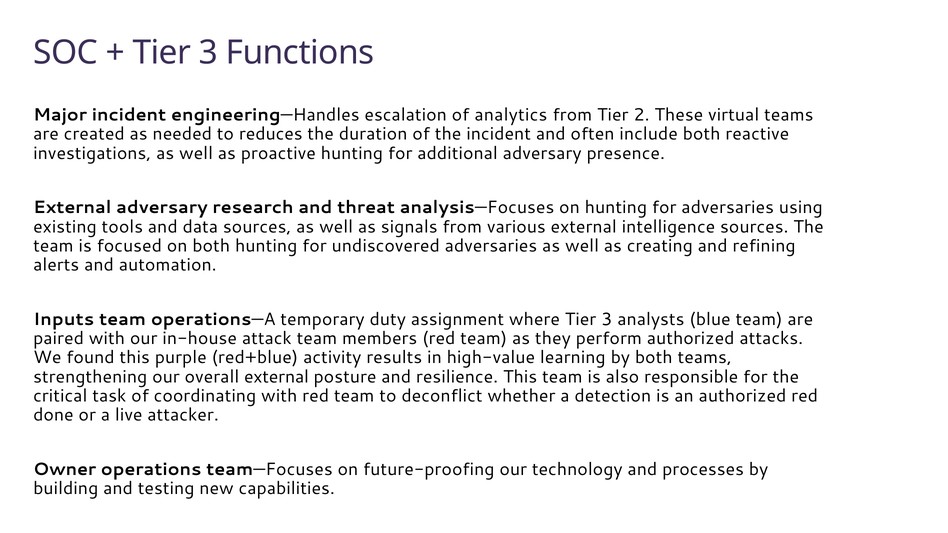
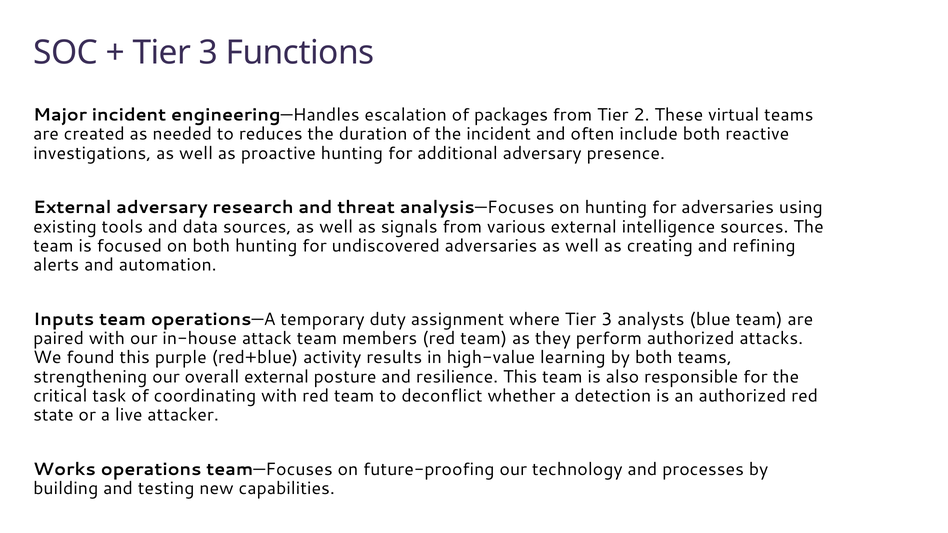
analytics: analytics -> packages (511, 115)
done: done -> state (53, 415)
Owner: Owner -> Works (64, 469)
